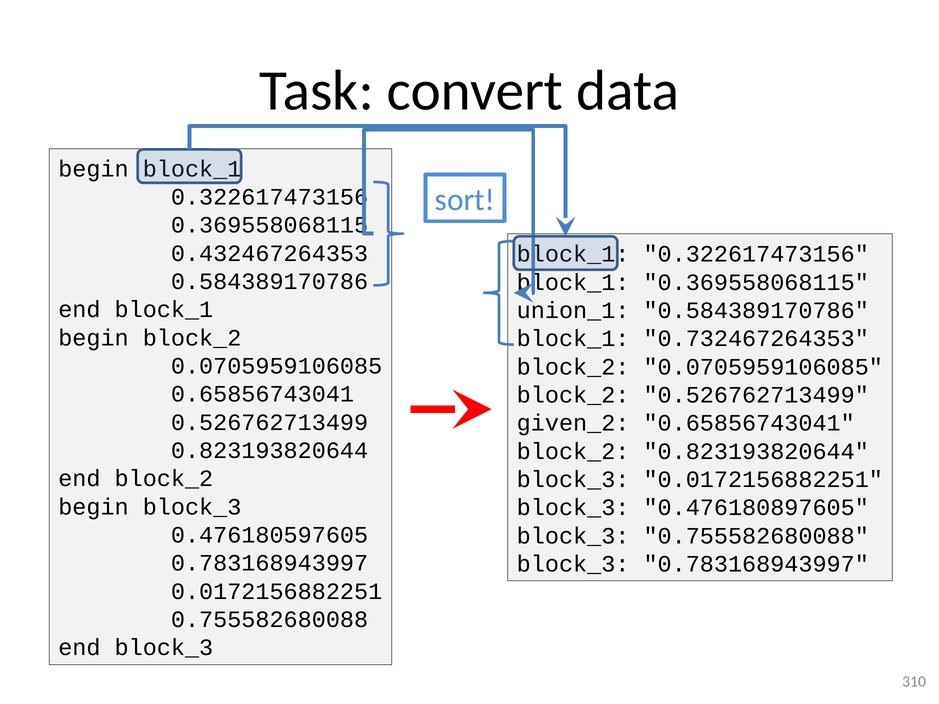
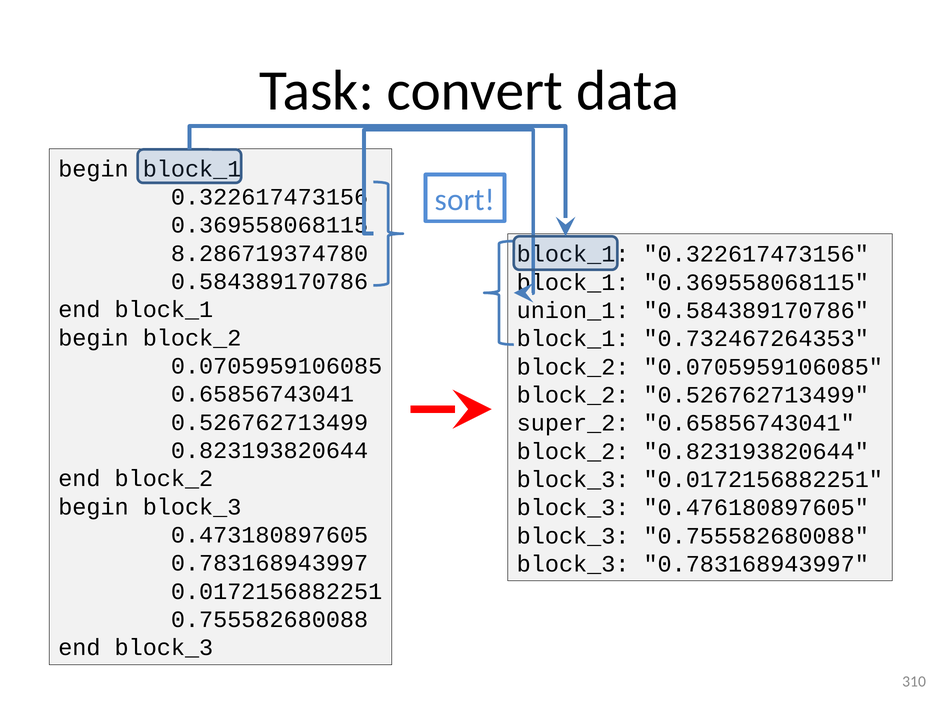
0.432467264353: 0.432467264353 -> 8.286719374780 (270, 253)
given_2: given_2 -> super_2 (573, 423)
0.476180597605: 0.476180597605 -> 0.473180897605 (270, 535)
